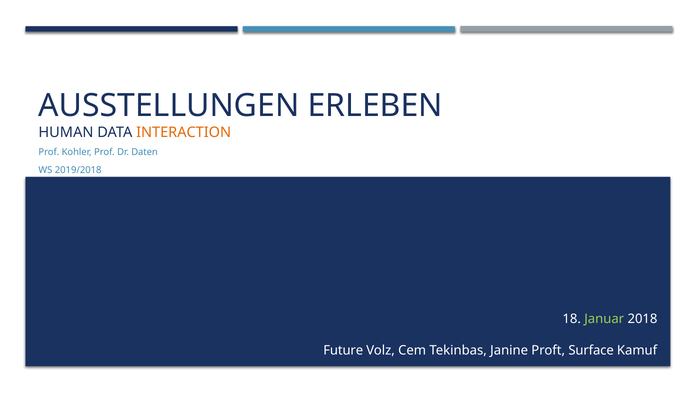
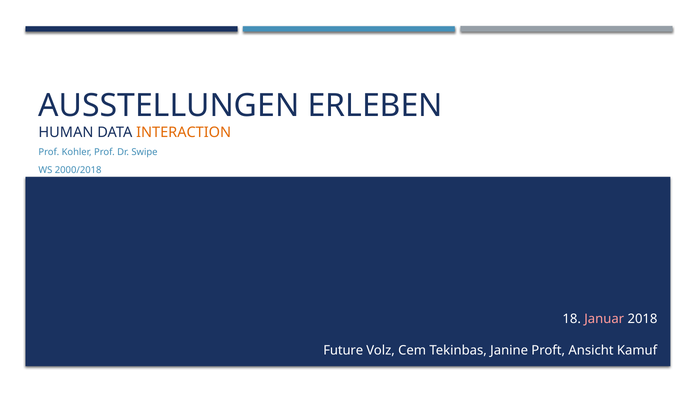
Daten: Daten -> Swipe (144, 152)
2019/2018: 2019/2018 -> 2000/2018 (78, 170)
Januar colour: light green -> pink (604, 319)
Surface: Surface -> Ansicht (591, 350)
